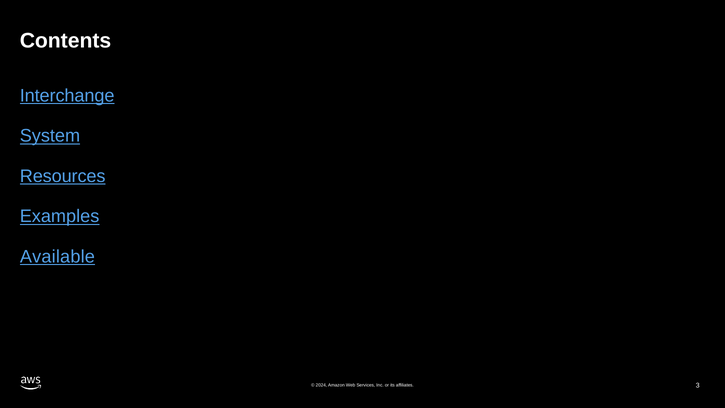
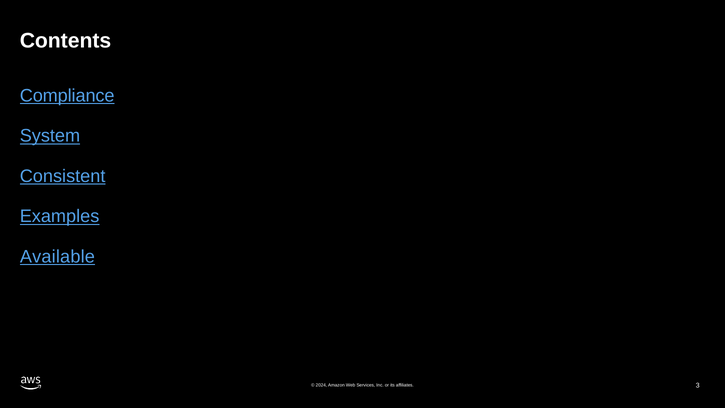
Interchange: Interchange -> Compliance (67, 96)
Resources: Resources -> Consistent (63, 176)
